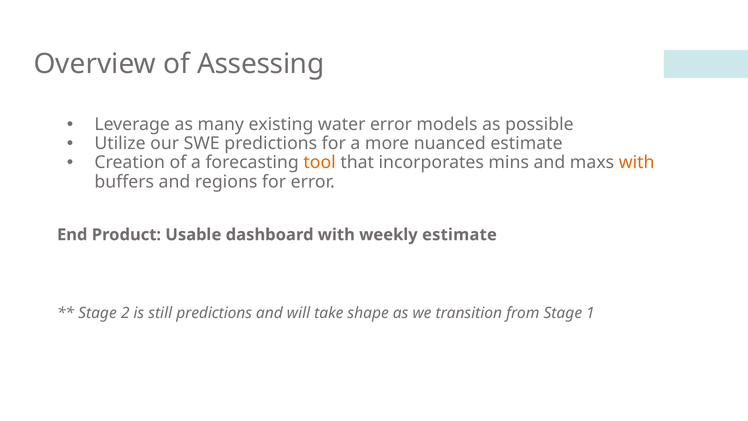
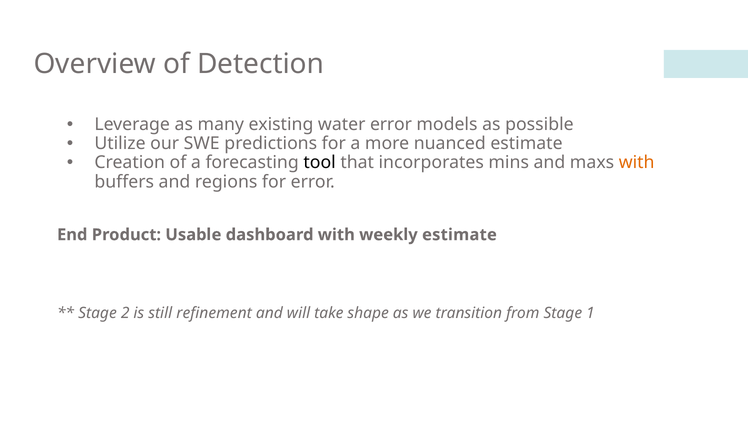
Assessing: Assessing -> Detection (261, 64)
tool colour: orange -> black (320, 162)
still predictions: predictions -> refinement (214, 313)
